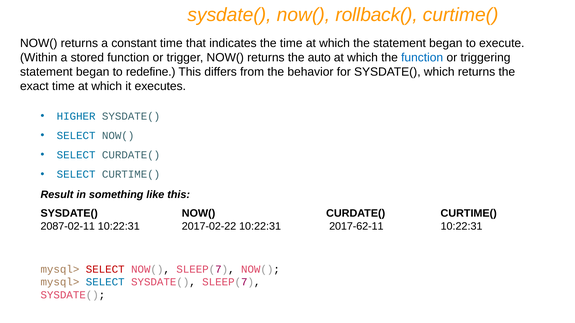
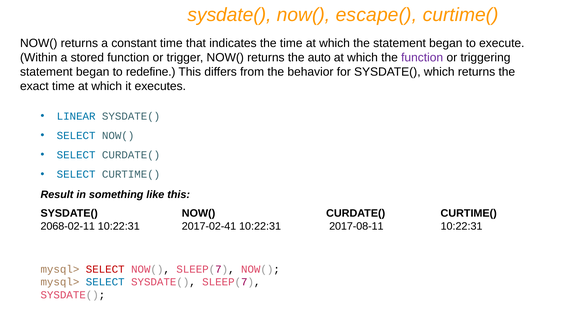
rollback(: rollback( -> escape( (376, 15)
function colour: blue -> purple (422, 58)
HIGHER: HIGHER -> LINEAR (76, 116)
2087-02-11: 2087-02-11 -> 2068-02-11 (68, 226)
2017-02-22: 2017-02-22 -> 2017-02-41 (209, 226)
2017-62-11: 2017-62-11 -> 2017-08-11 (356, 226)
